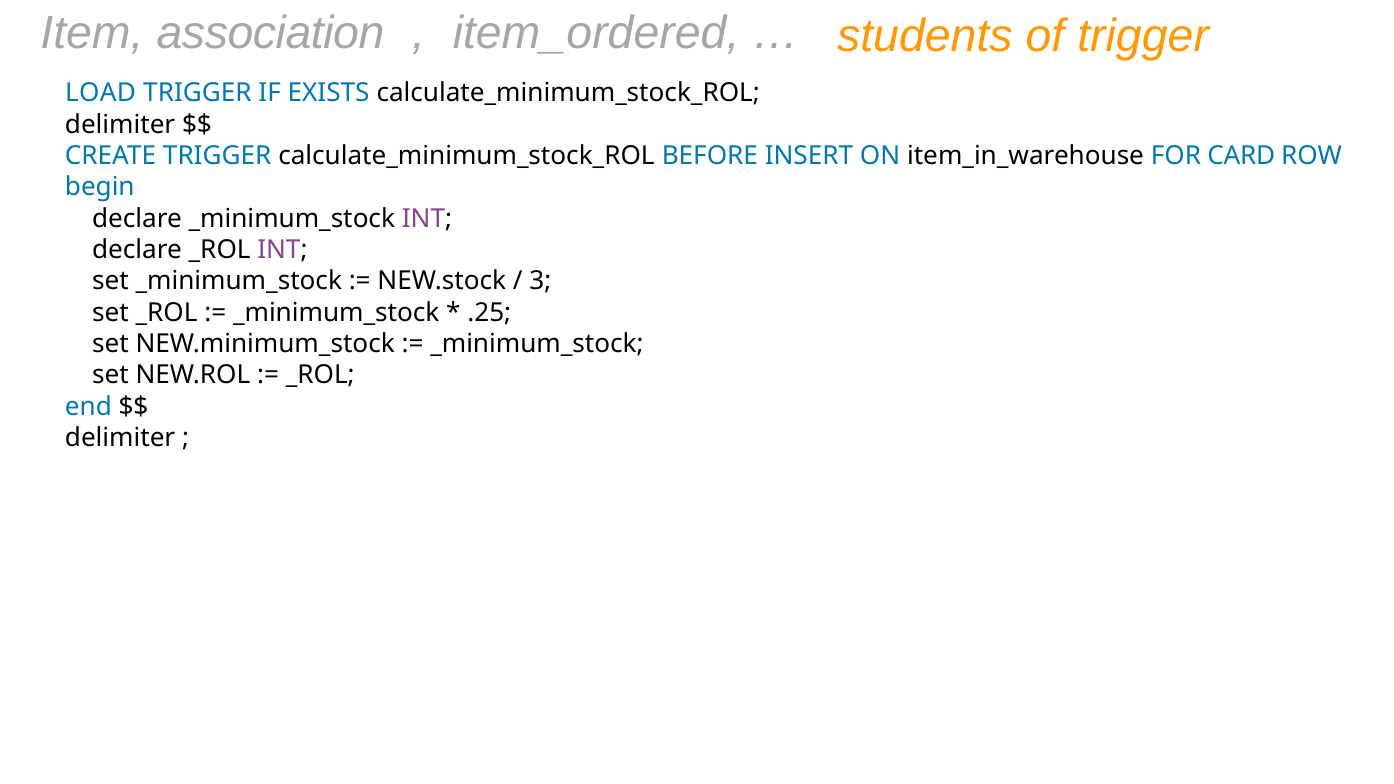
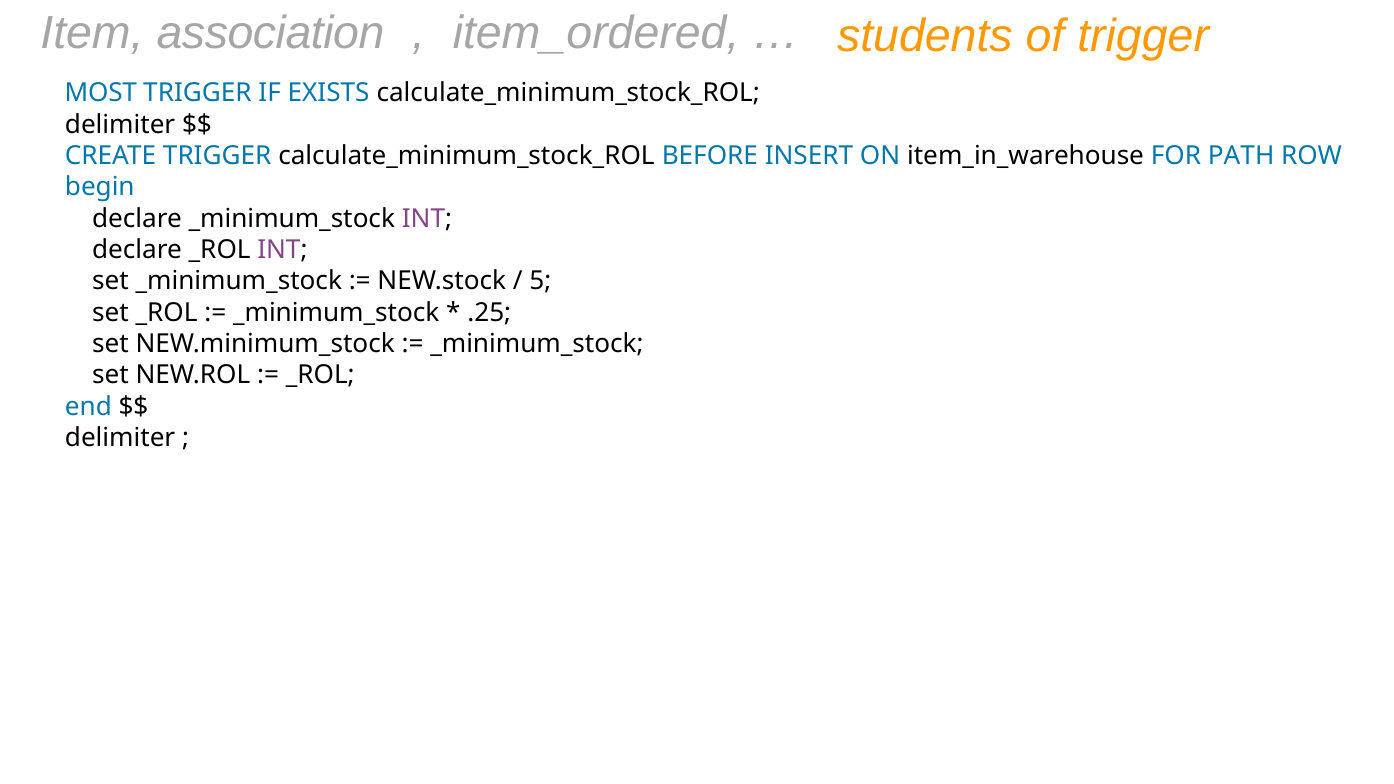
LOAD: LOAD -> MOST (101, 93)
CARD: CARD -> PATH (1241, 156)
3: 3 -> 5 (540, 281)
